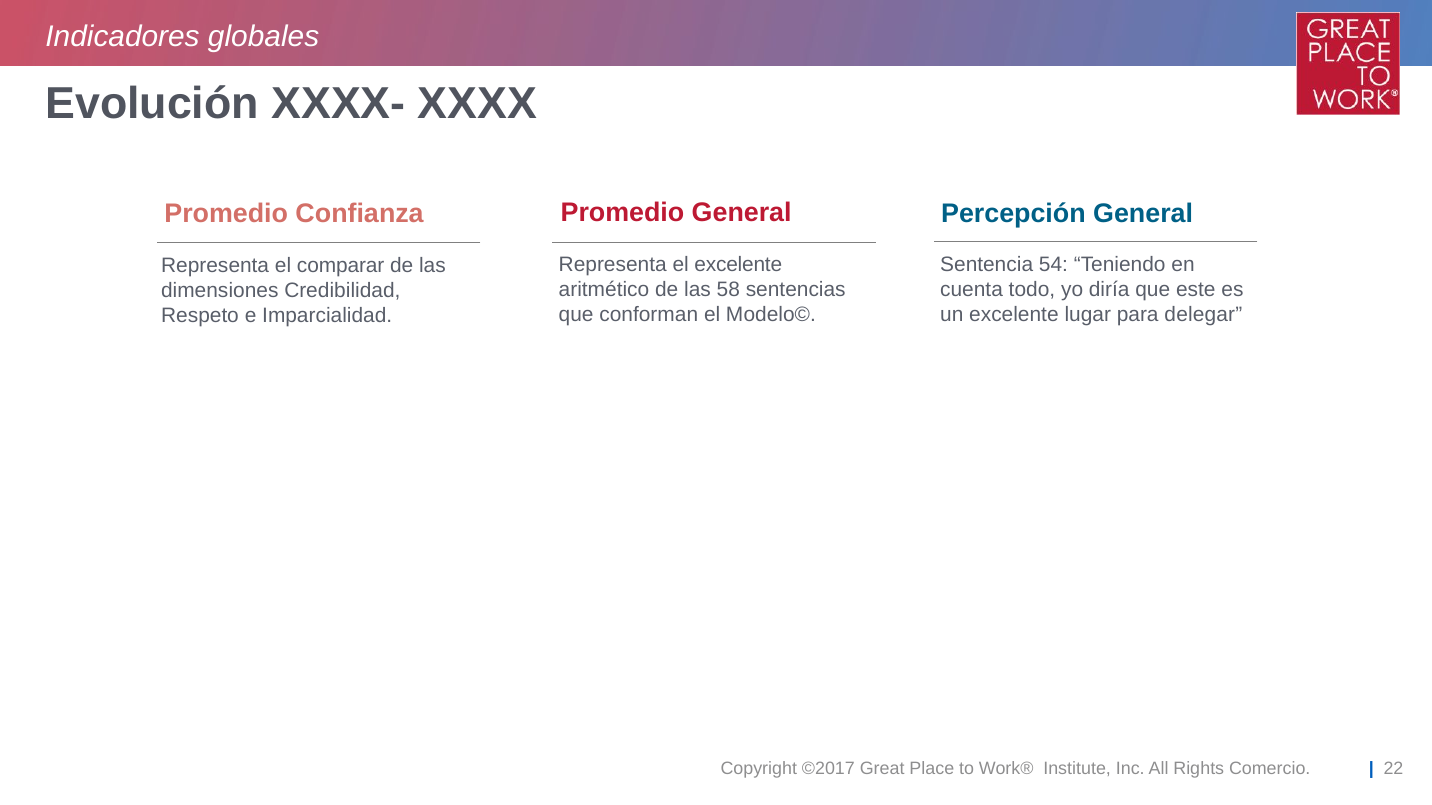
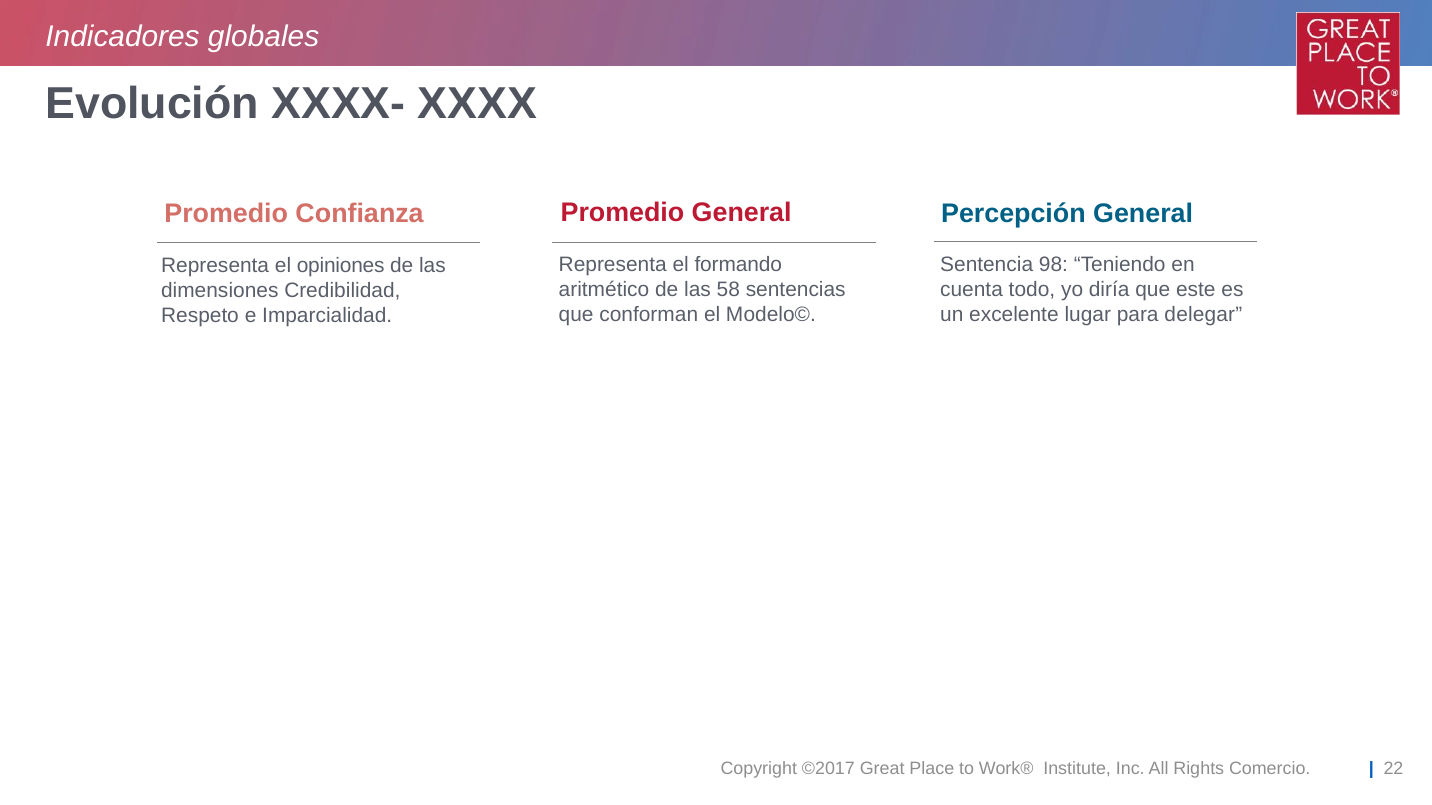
54: 54 -> 98 (1053, 265)
el excelente: excelente -> formando (738, 265)
comparar: comparar -> opiniones (341, 266)
